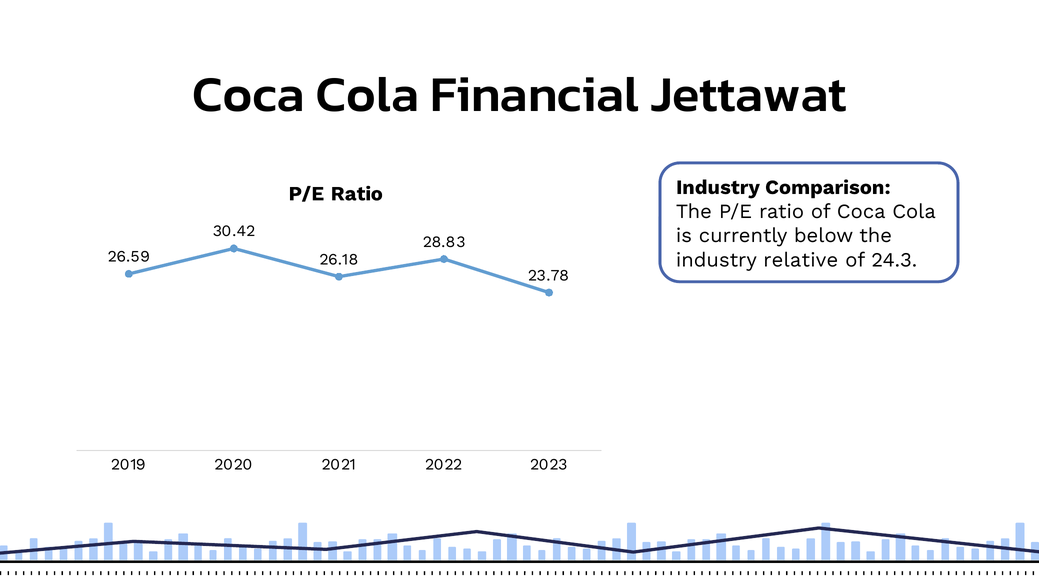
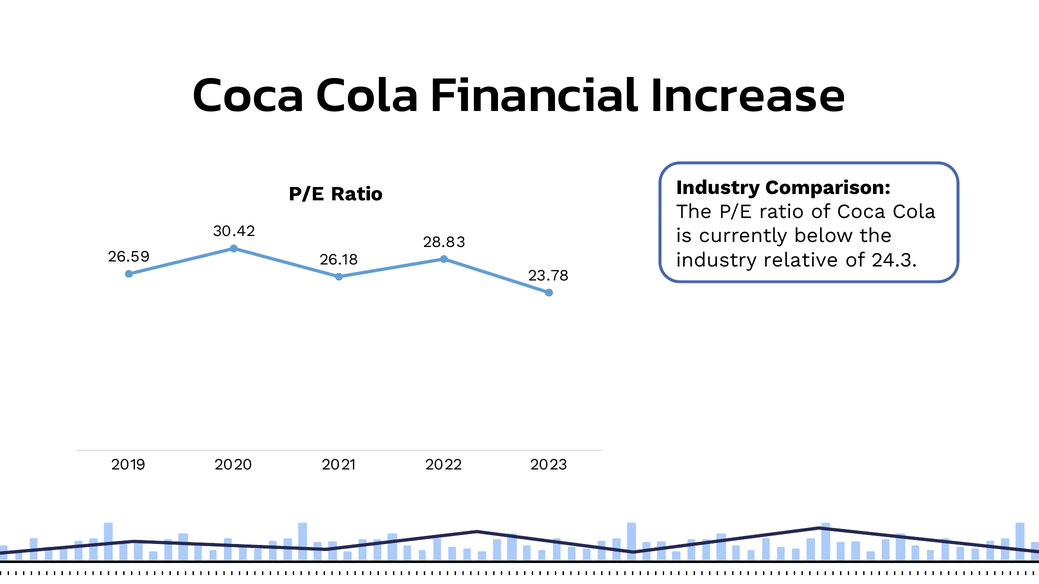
Jettawat: Jettawat -> Increase (748, 95)
